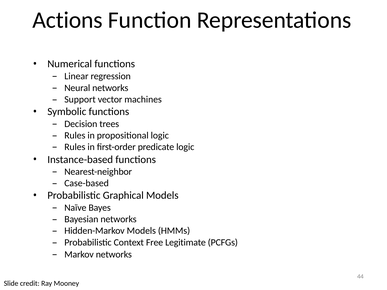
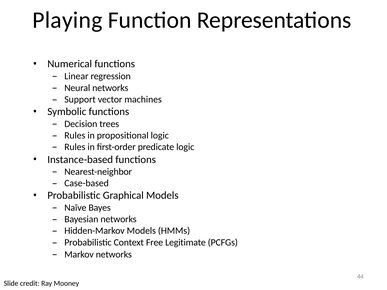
Actions: Actions -> Playing (67, 20)
